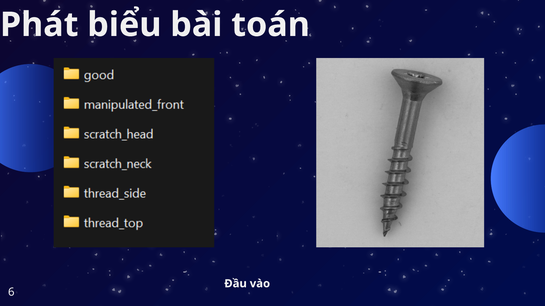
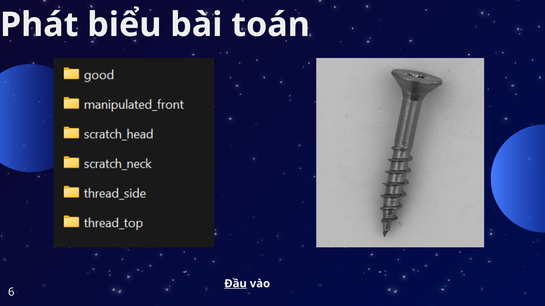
Đầu underline: none -> present (236, 284)
